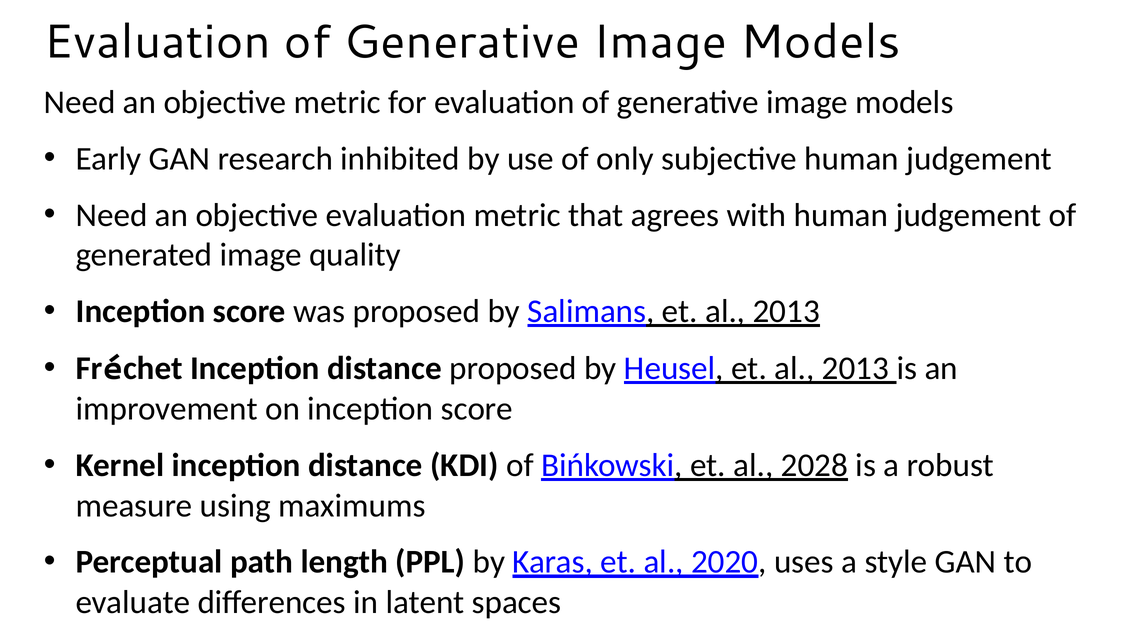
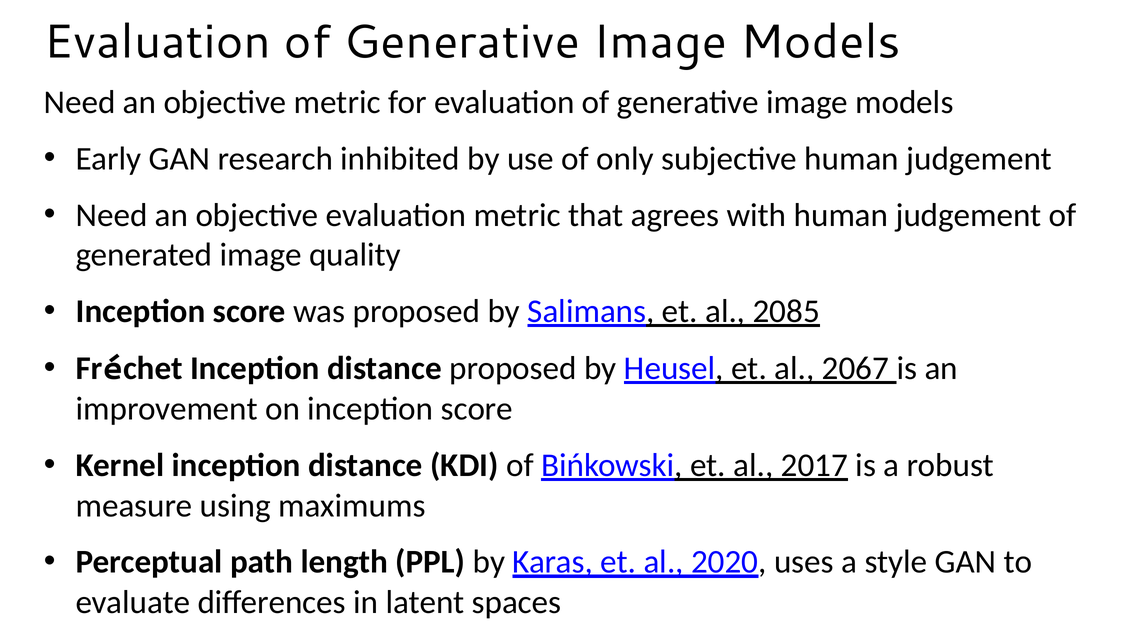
Salimans et al 2013: 2013 -> 2085 (786, 312)
Heusel et al 2013: 2013 -> 2067 (855, 369)
2028: 2028 -> 2017 (814, 466)
